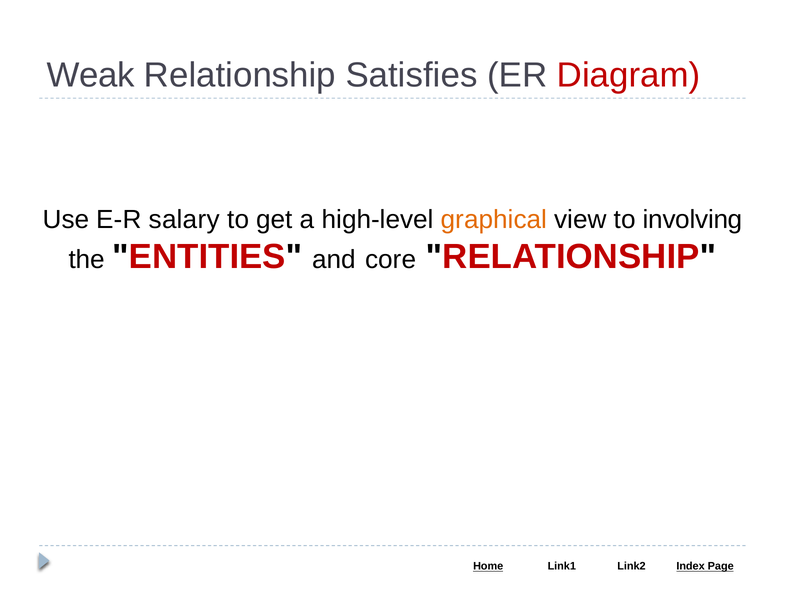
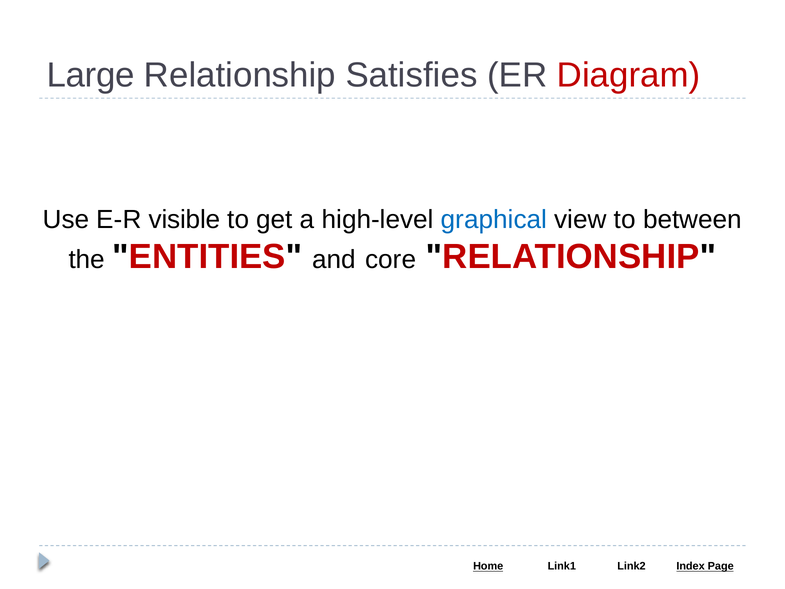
Weak: Weak -> Large (91, 75)
salary: salary -> visible (184, 220)
graphical colour: orange -> blue (494, 220)
involving: involving -> between (692, 220)
